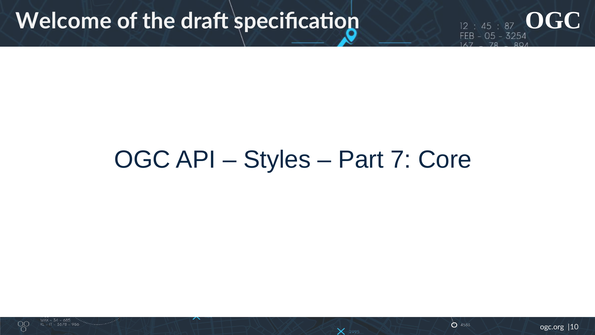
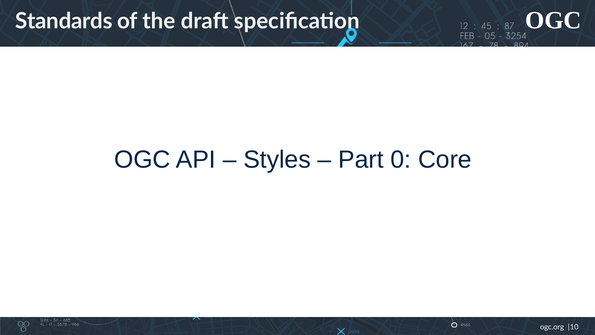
Welcome: Welcome -> Standards (64, 21)
7: 7 -> 0 (401, 159)
